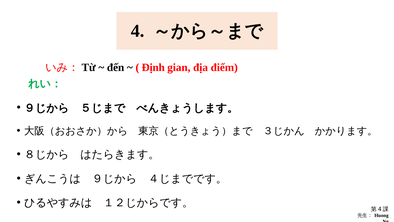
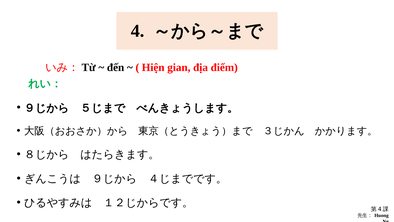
Định: Định -> Hiện (153, 67)
